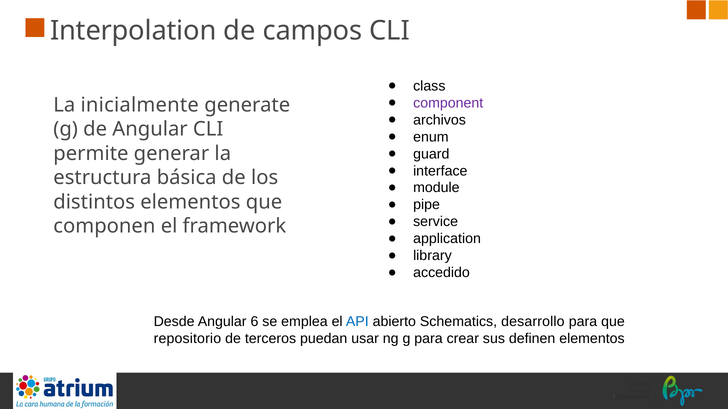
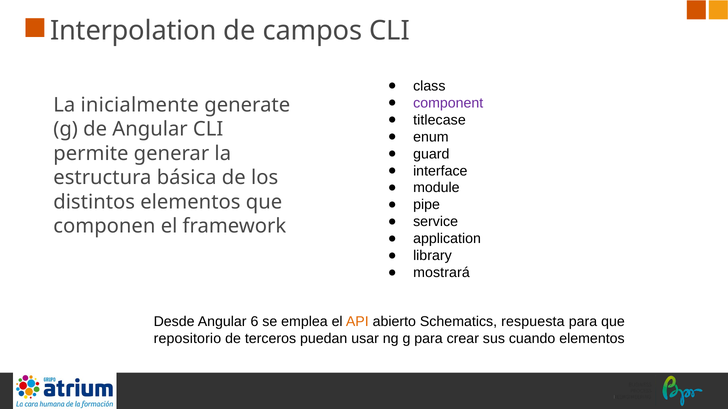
archivos: archivos -> titlecase (439, 120)
accedido: accedido -> mostrará (441, 273)
API colour: blue -> orange (357, 322)
desarrollo: desarrollo -> respuesta (533, 322)
definen: definen -> cuando (532, 339)
